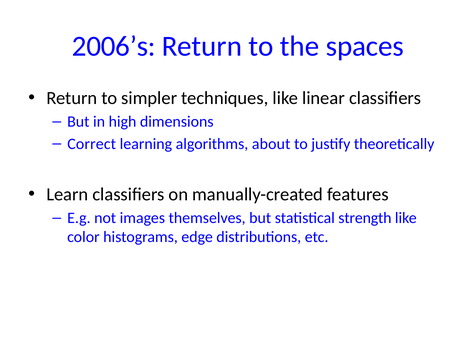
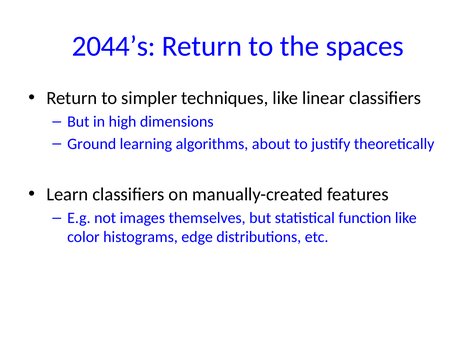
2006’s: 2006’s -> 2044’s (114, 46)
Correct: Correct -> Ground (92, 144)
strength: strength -> function (365, 218)
